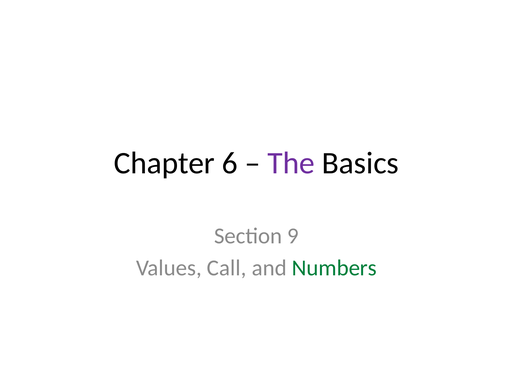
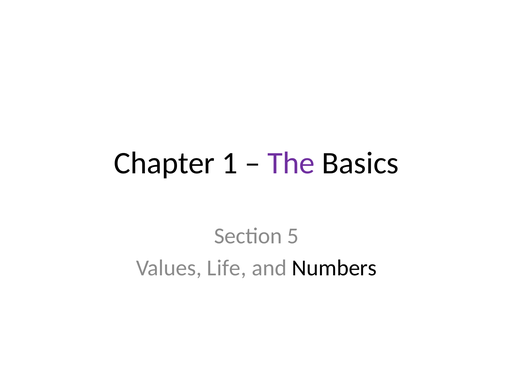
6: 6 -> 1 (230, 163)
9: 9 -> 5 (293, 236)
Call: Call -> Life (227, 268)
Numbers colour: green -> black (334, 268)
